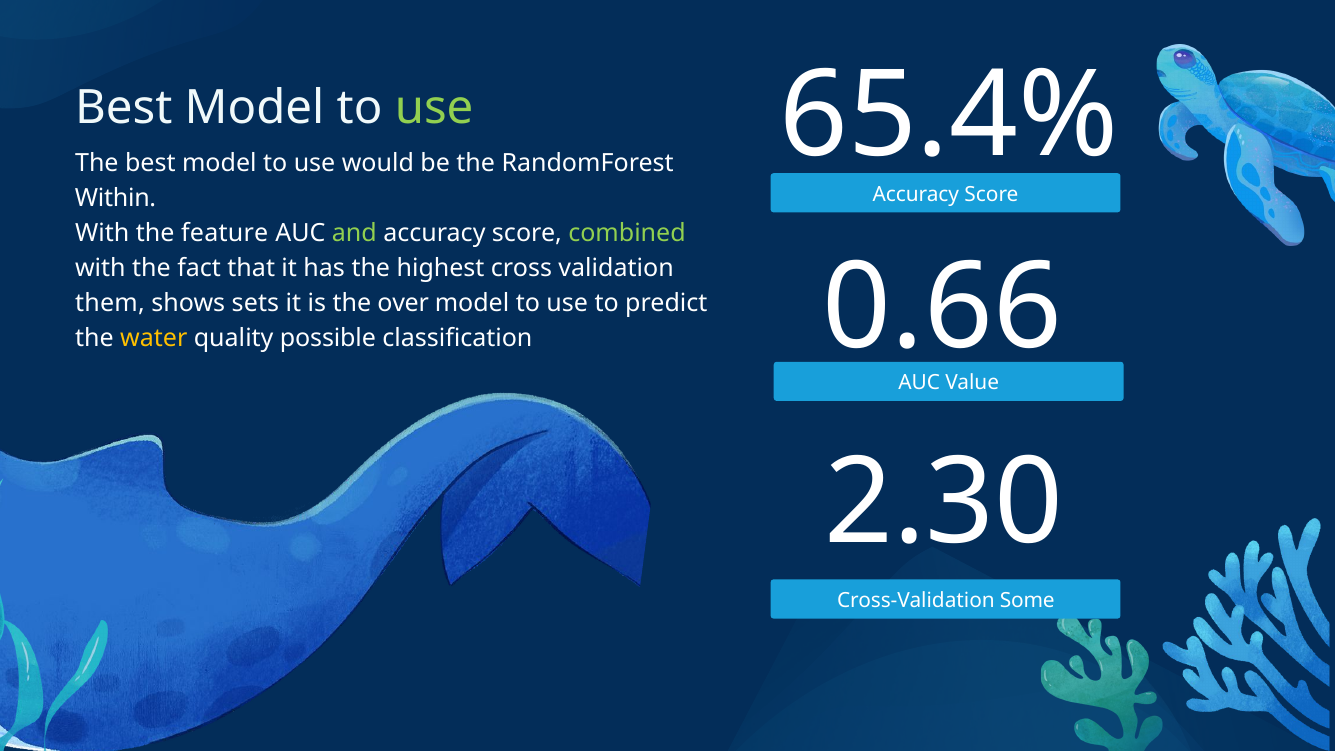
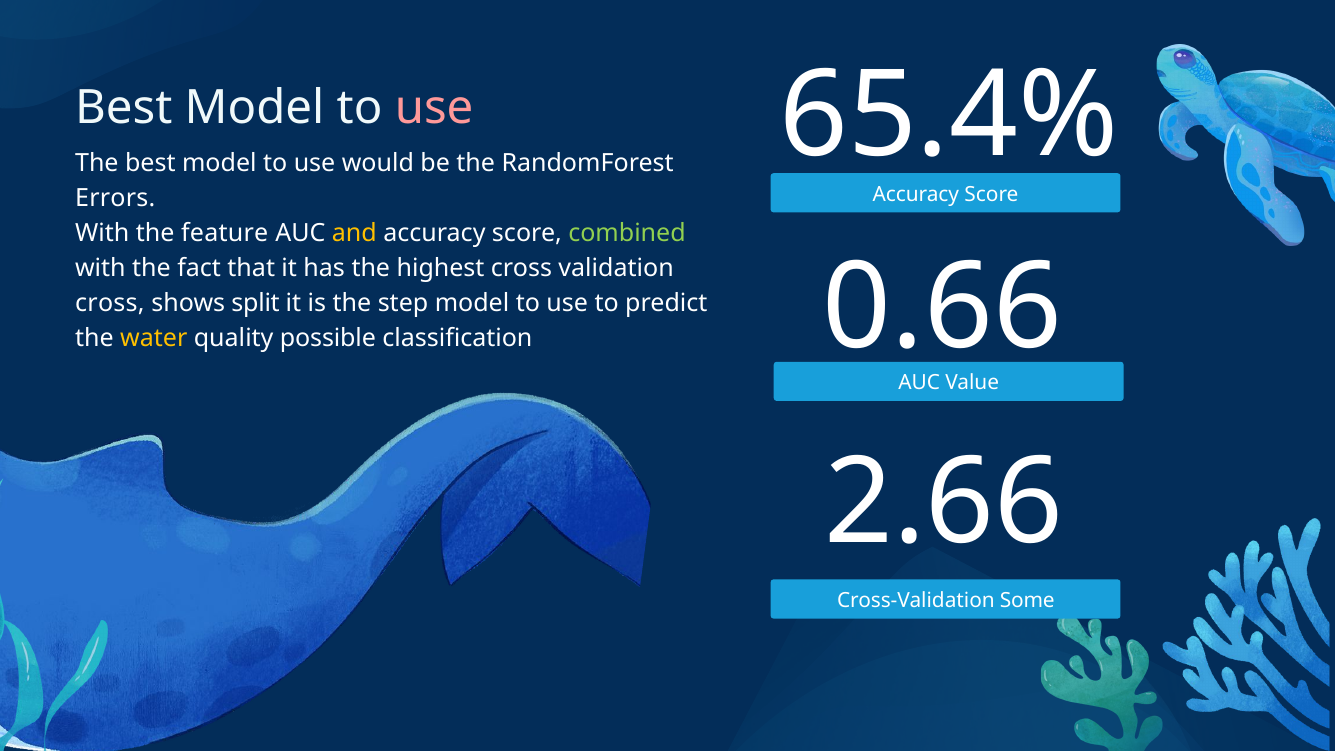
use colour: light green -> pink (434, 108)
Within: Within -> Errors (115, 198)
and colour: light green -> yellow (354, 233)
them: them -> cross (110, 303)
sets: sets -> split (256, 303)
over: over -> step (403, 303)
2.30: 2.30 -> 2.66 (944, 503)
